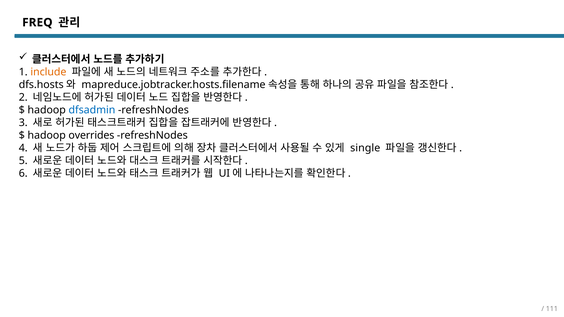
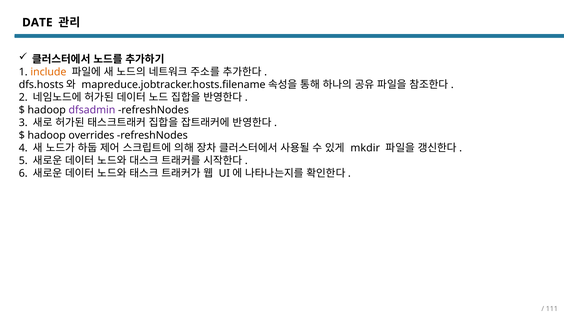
FREQ: FREQ -> DATE (37, 23)
dfsadmin colour: blue -> purple (92, 110)
single: single -> mkdir (365, 148)
